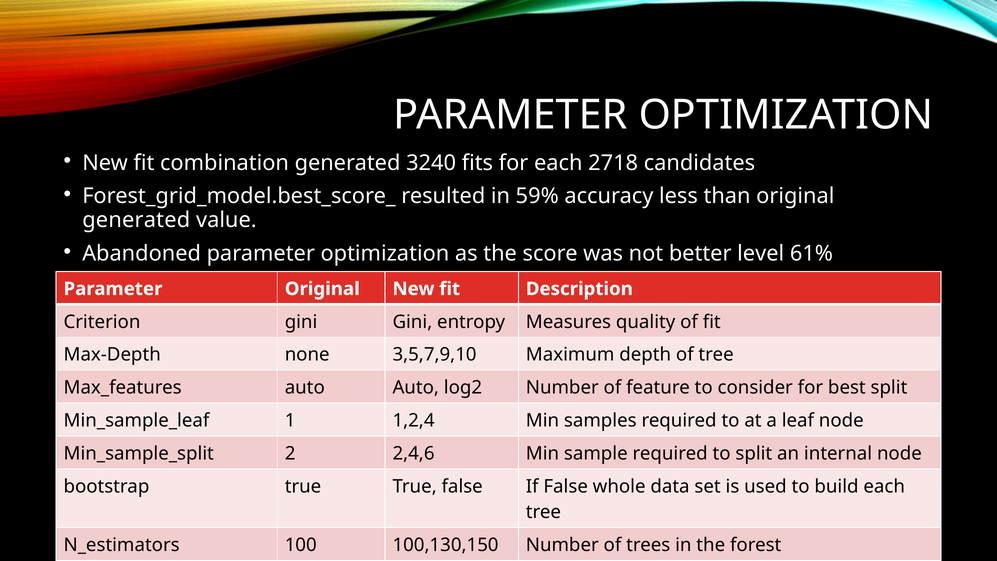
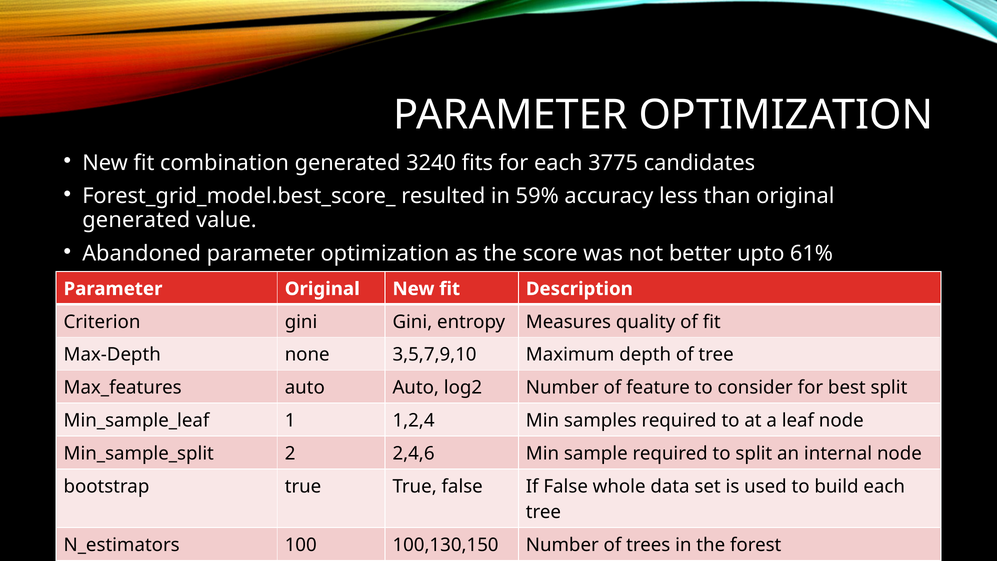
2718: 2718 -> 3775 (613, 163)
level: level -> upto (761, 254)
